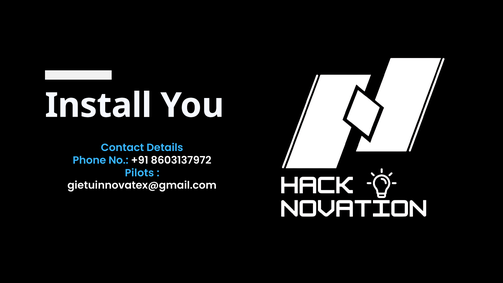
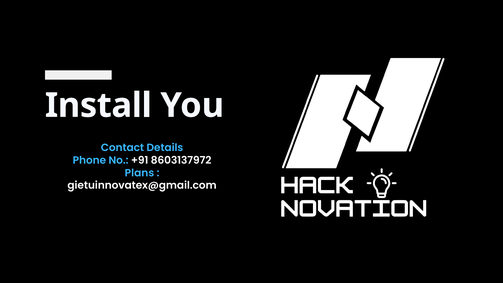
Pilots: Pilots -> Plans (139, 173)
